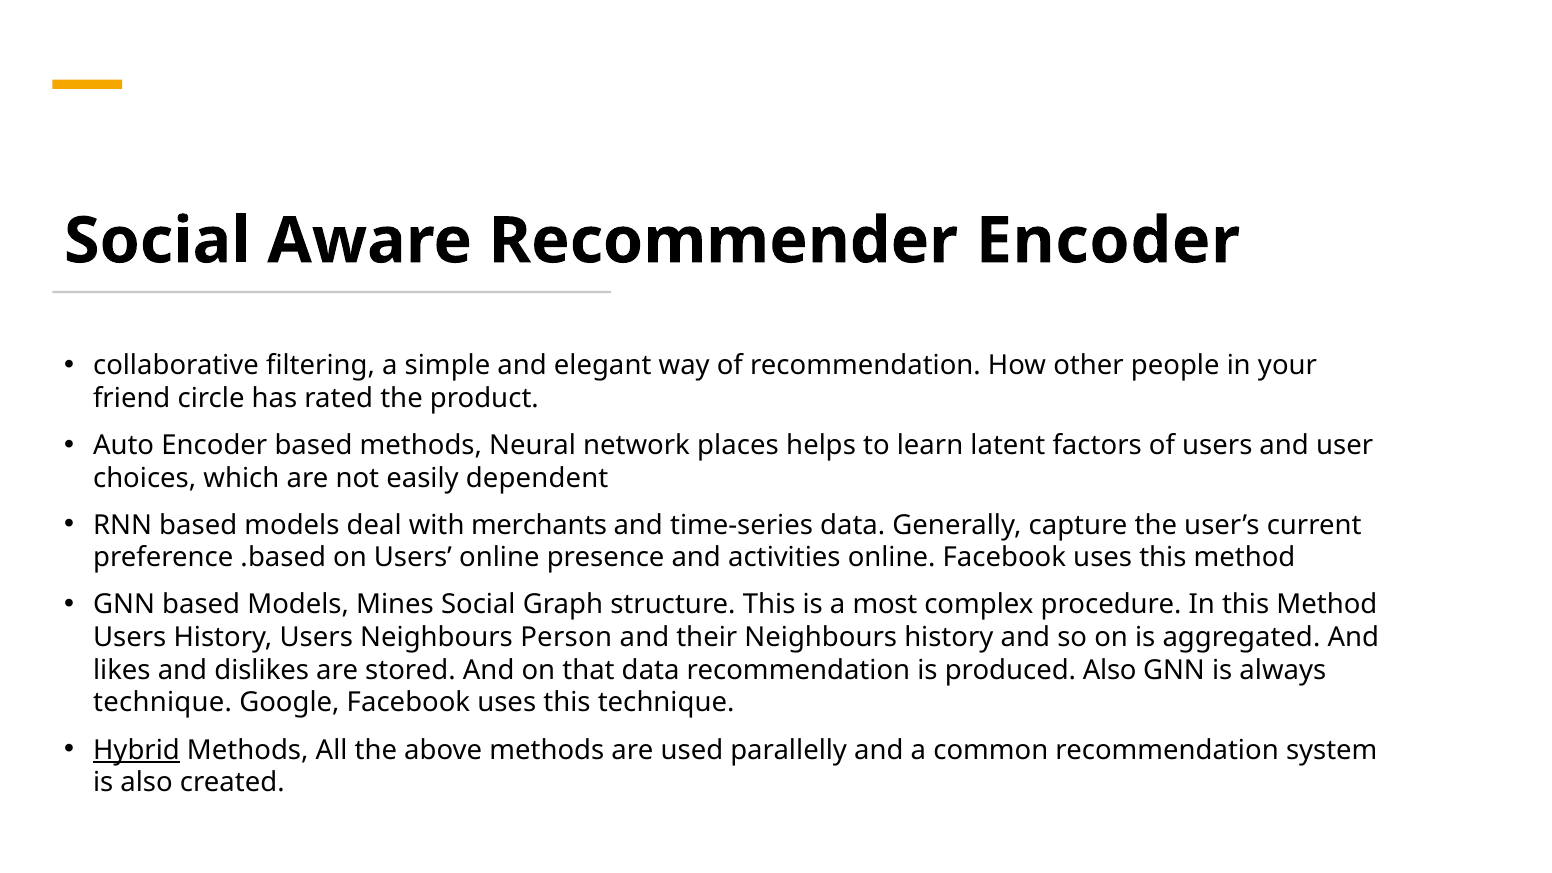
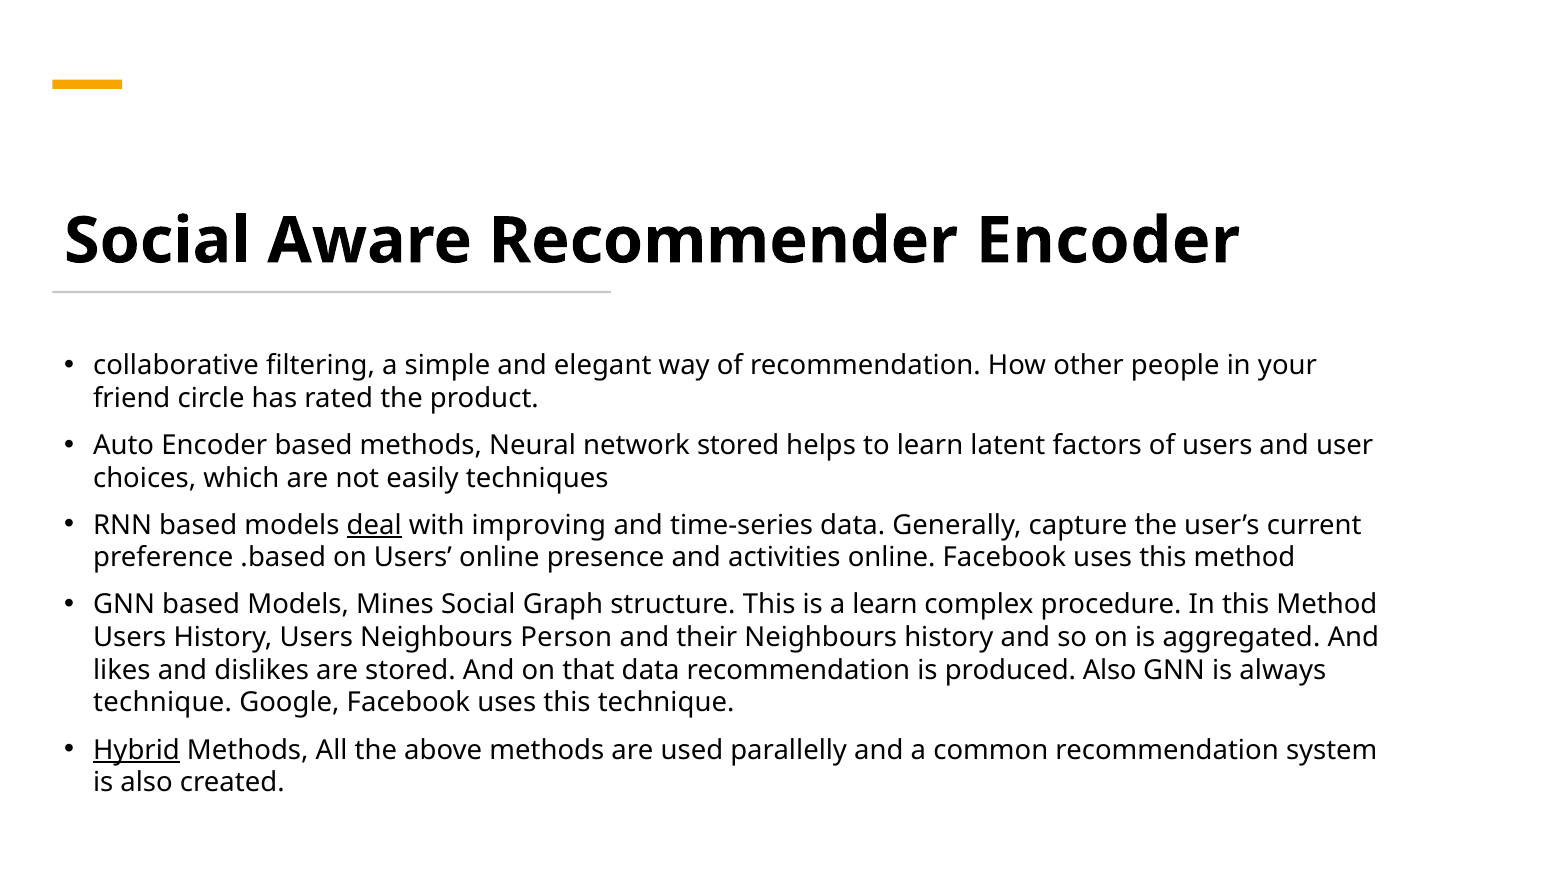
network places: places -> stored (738, 445)
dependent: dependent -> techniques (537, 478)
deal underline: none -> present (374, 525)
merchants: merchants -> improving (539, 525)
a most: most -> learn (885, 605)
